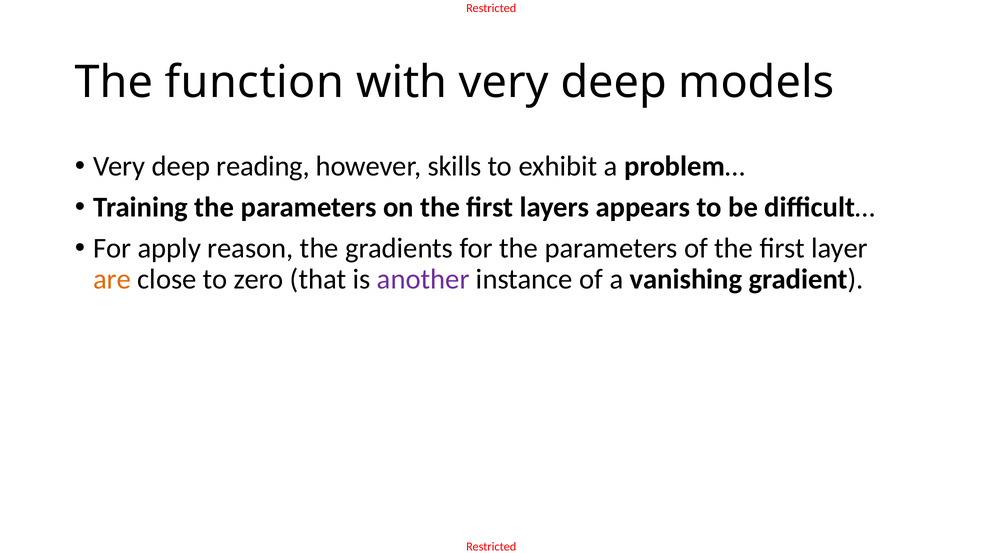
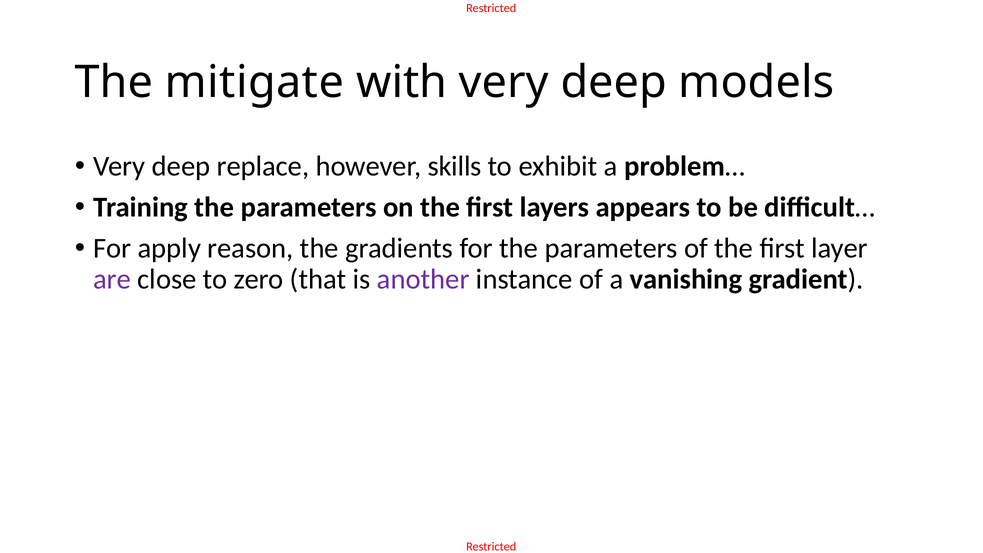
function: function -> mitigate (254, 83)
reading: reading -> replace (263, 166)
are colour: orange -> purple (112, 279)
